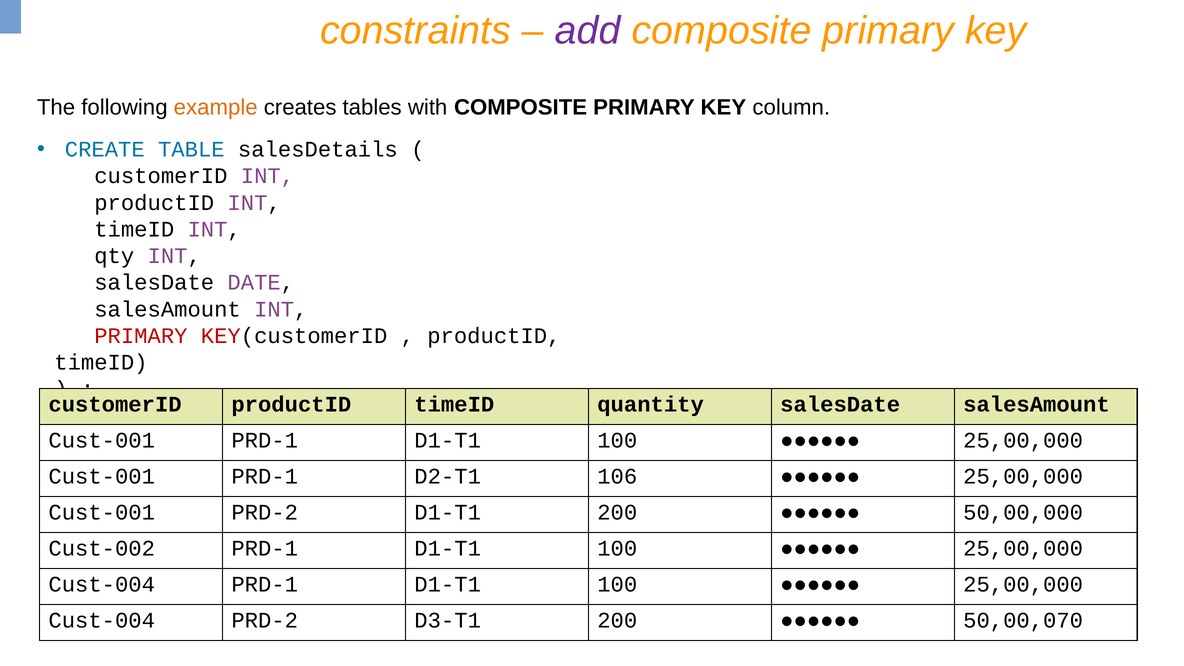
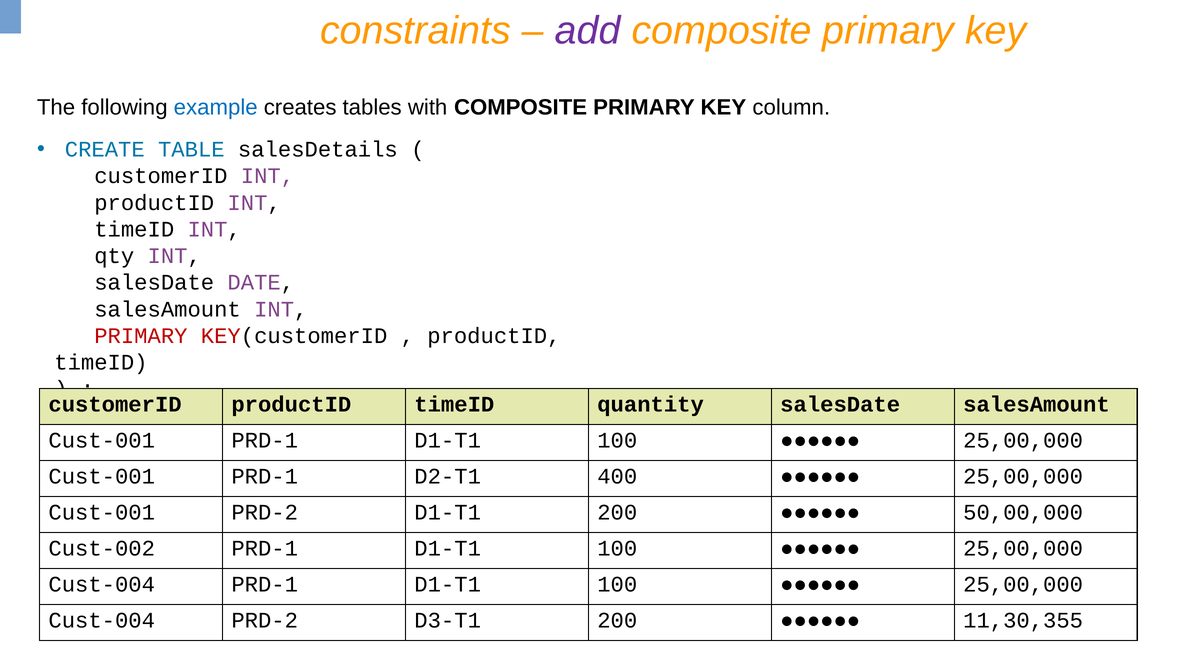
example colour: orange -> blue (216, 107)
106: 106 -> 400 (617, 476)
50,00,070: 50,00,070 -> 11,30,355 (1023, 620)
